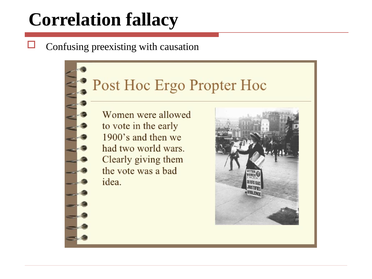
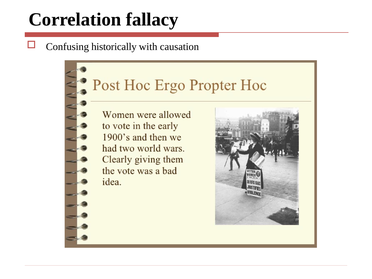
preexisting: preexisting -> historically (114, 47)
